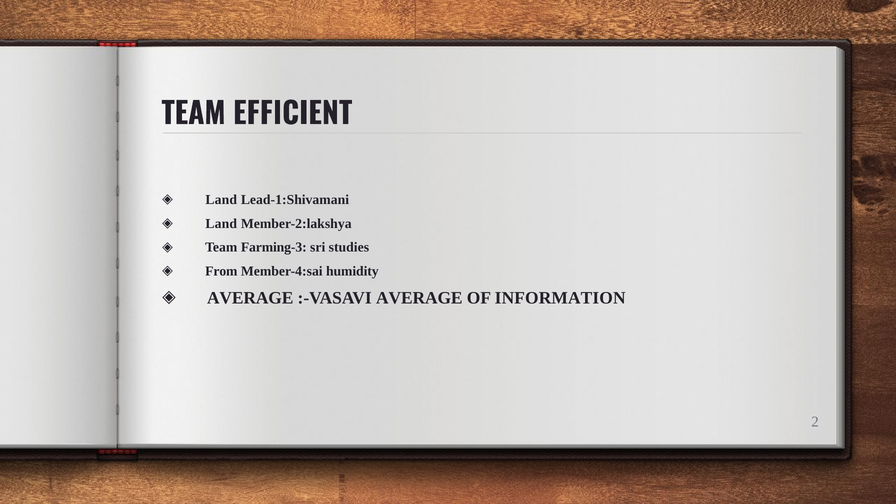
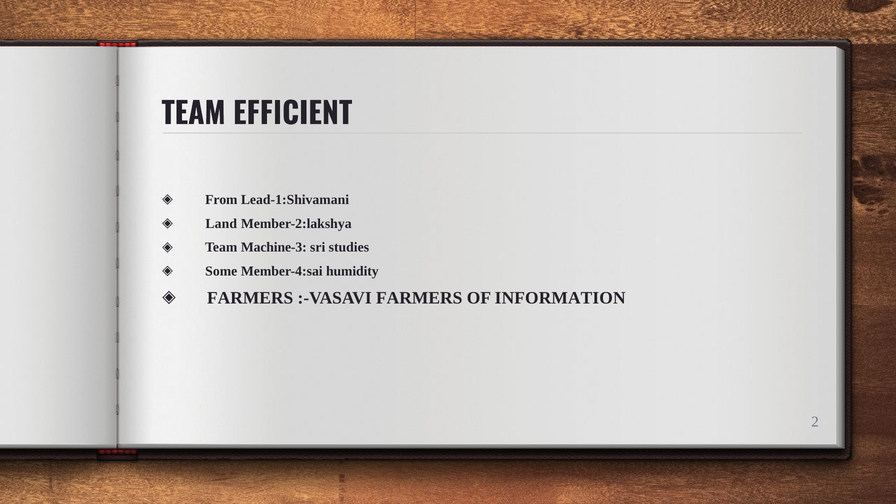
Land: Land -> From (221, 200)
Farming-3: Farming-3 -> Machine-3 (274, 247)
From: From -> Some (221, 271)
AVERAGE: AVERAGE -> FARMERS (250, 298)
:-VASAVI AVERAGE: AVERAGE -> FARMERS (419, 298)
